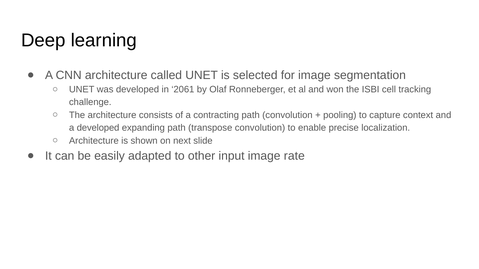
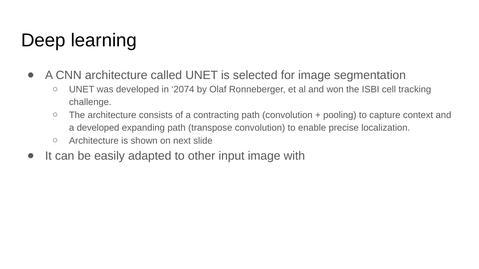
2061: 2061 -> 2074 (183, 90)
rate: rate -> with (294, 156)
